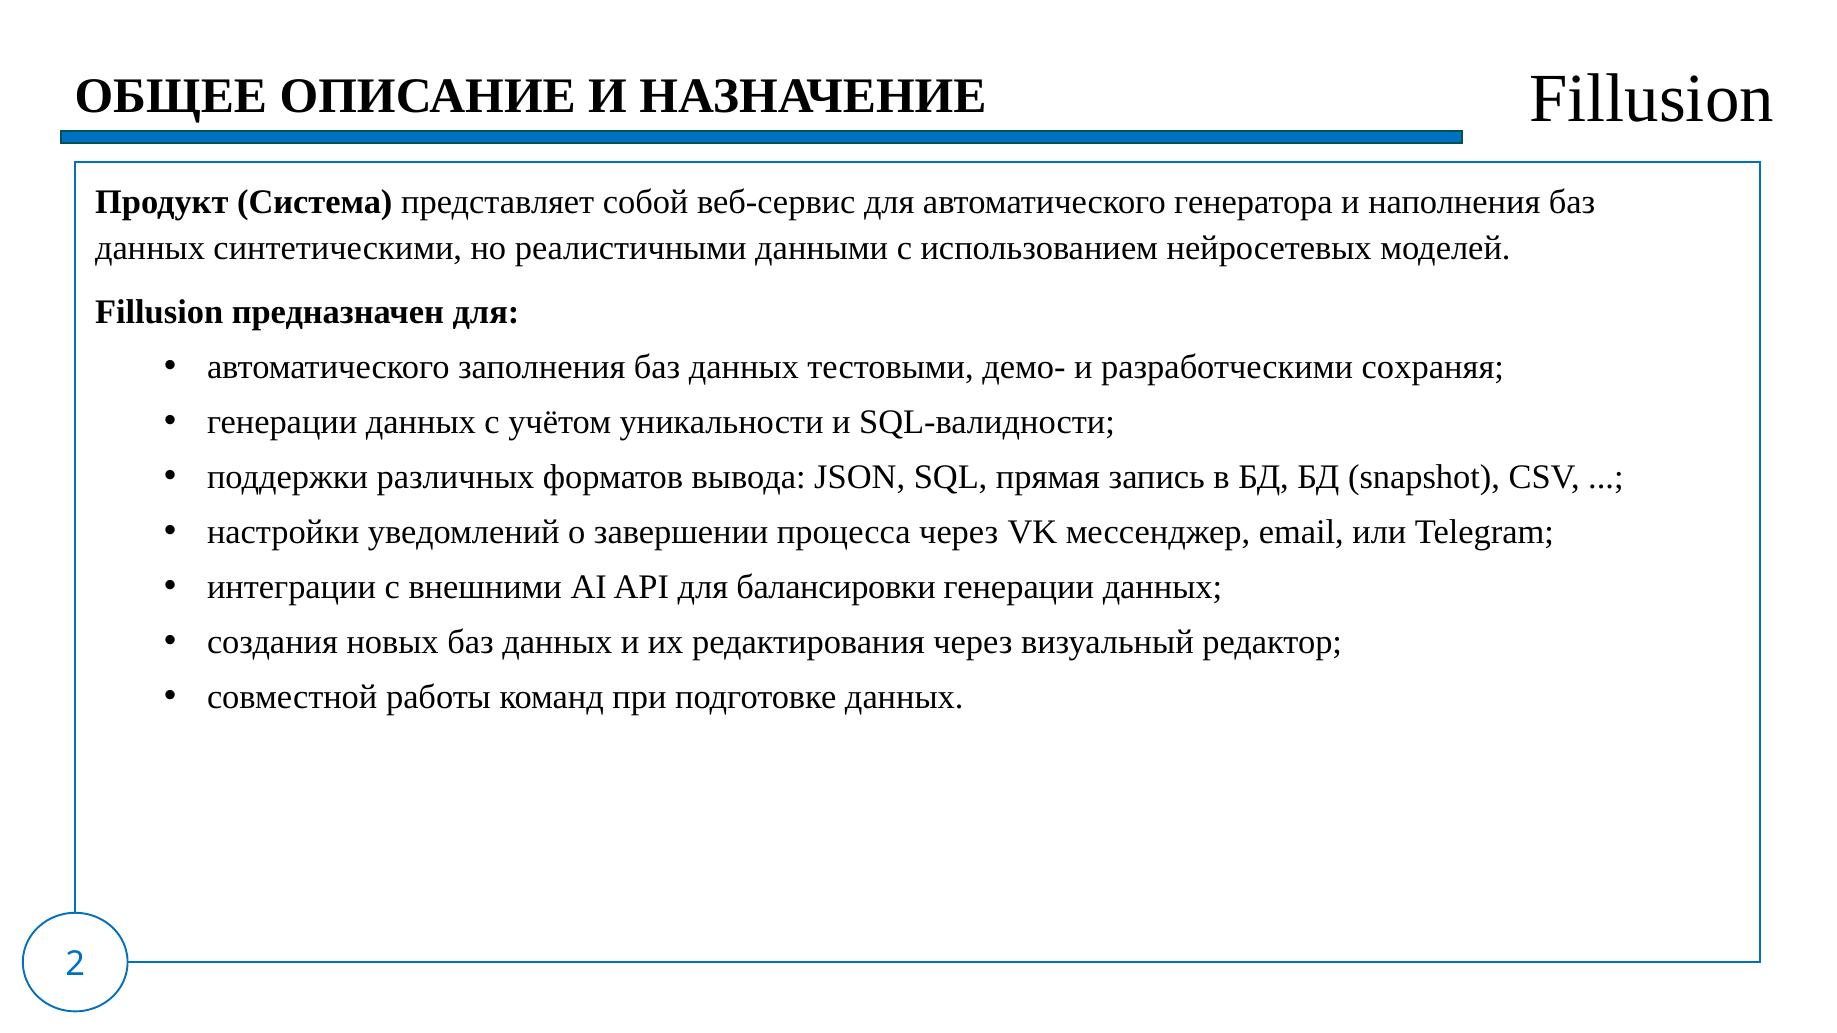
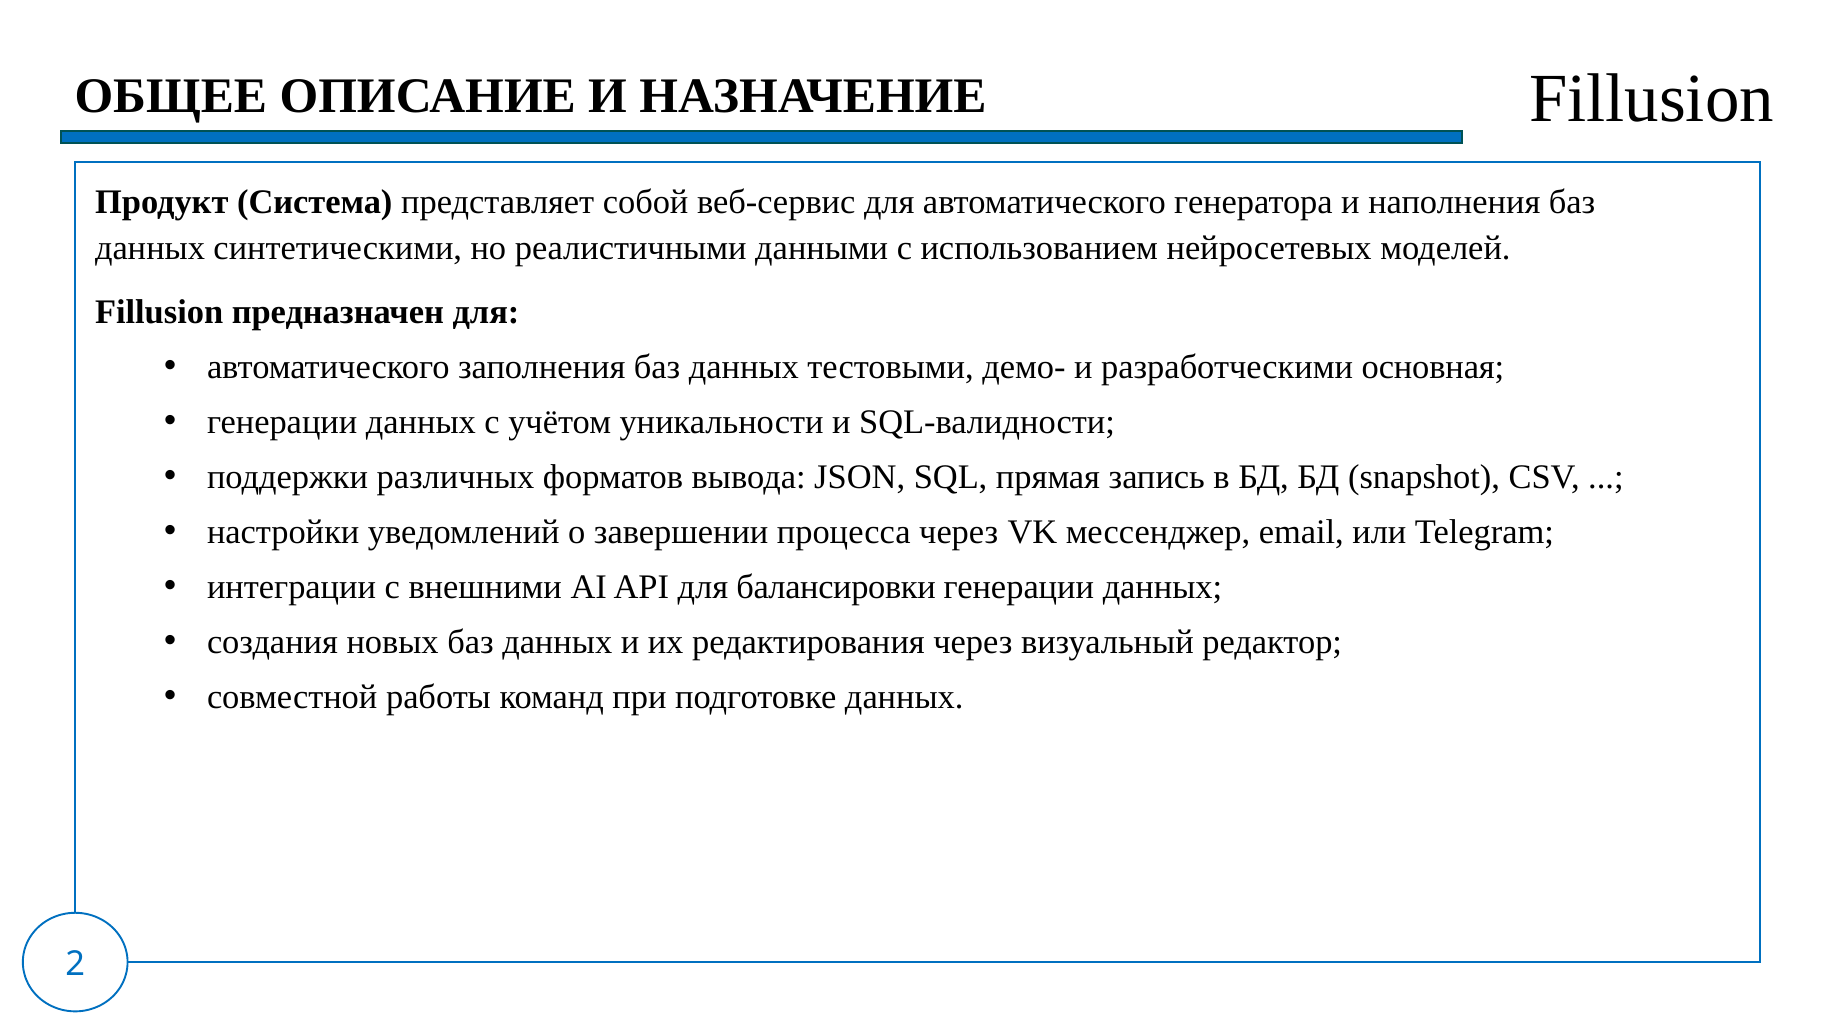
сохраняя: сохраняя -> основная (1433, 367)
